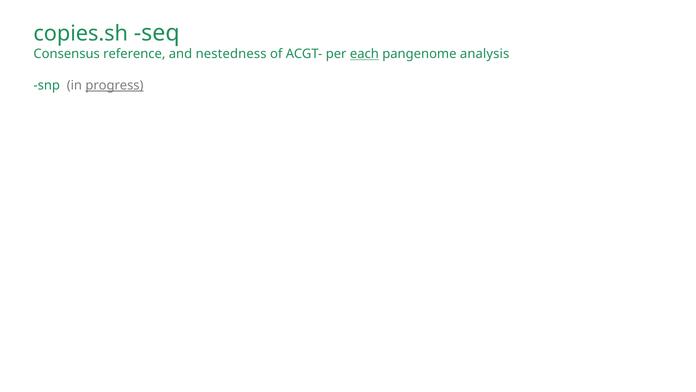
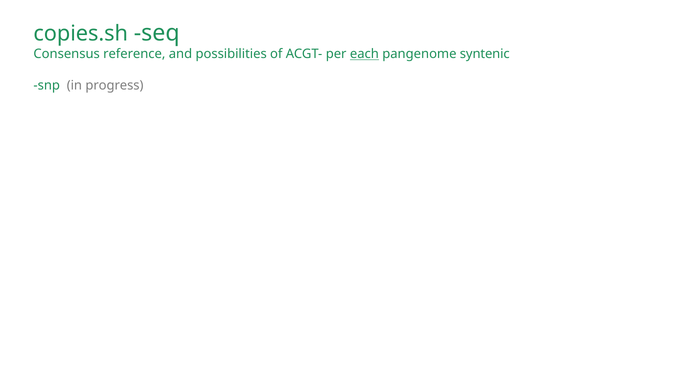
nestedness: nestedness -> possibilities (231, 54)
analysis: analysis -> syntenic (485, 54)
progress underline: present -> none (114, 85)
